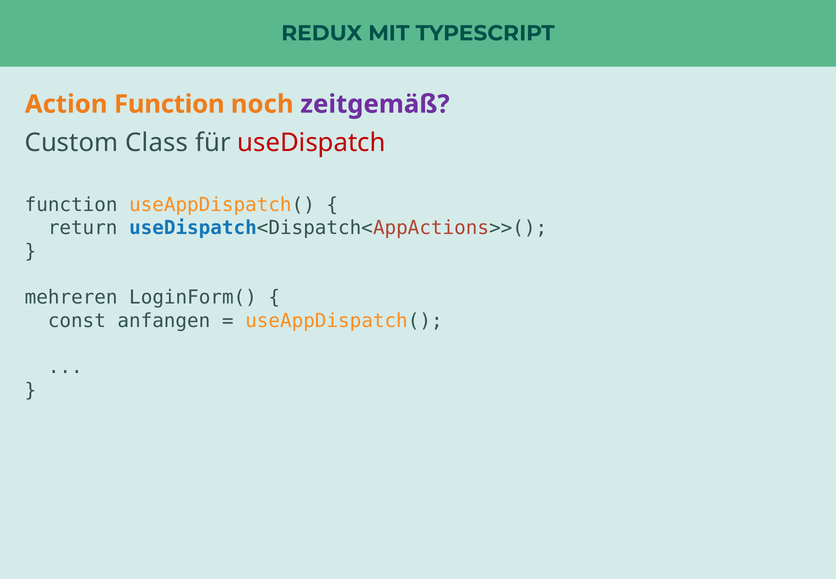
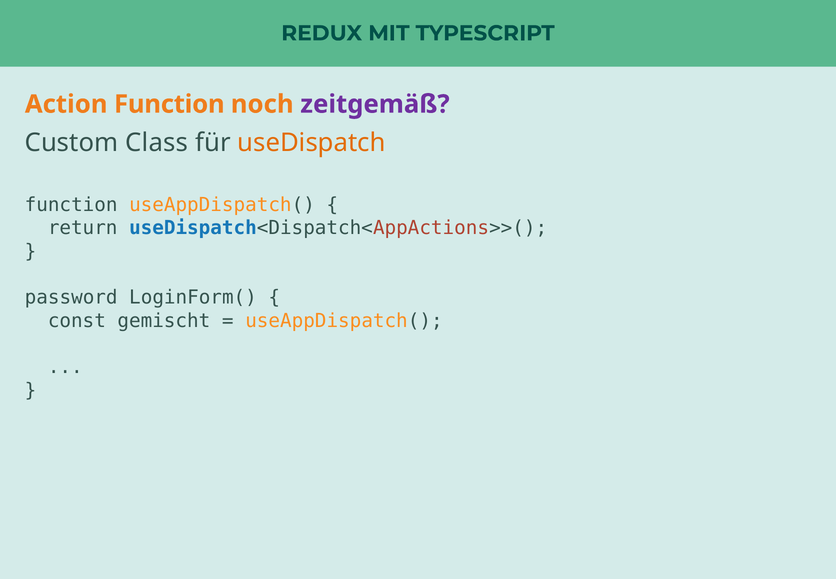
useDispatch colour: red -> orange (312, 143)
mehreren: mehreren -> password (71, 297)
anfangen: anfangen -> gemischt (164, 321)
